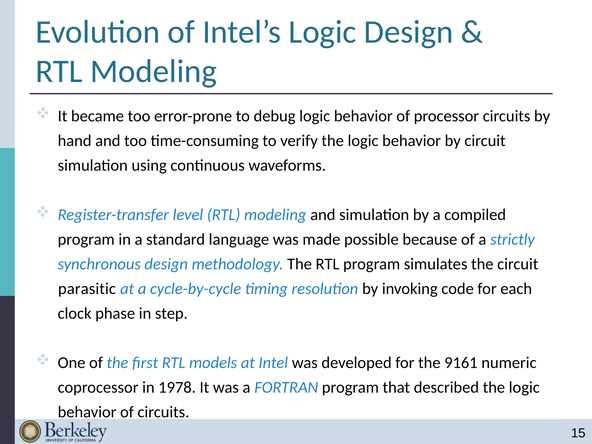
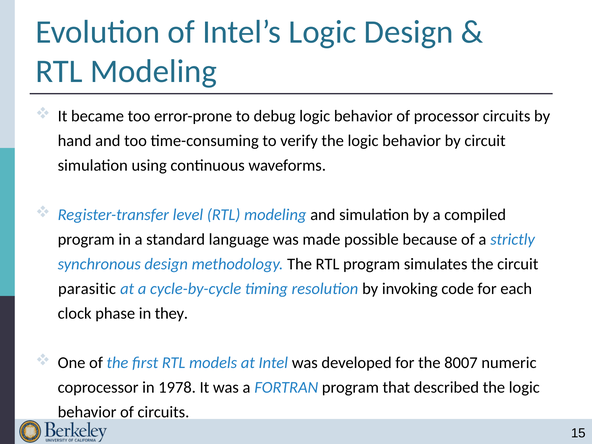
step: step -> they (171, 313)
9161: 9161 -> 8007 (461, 363)
